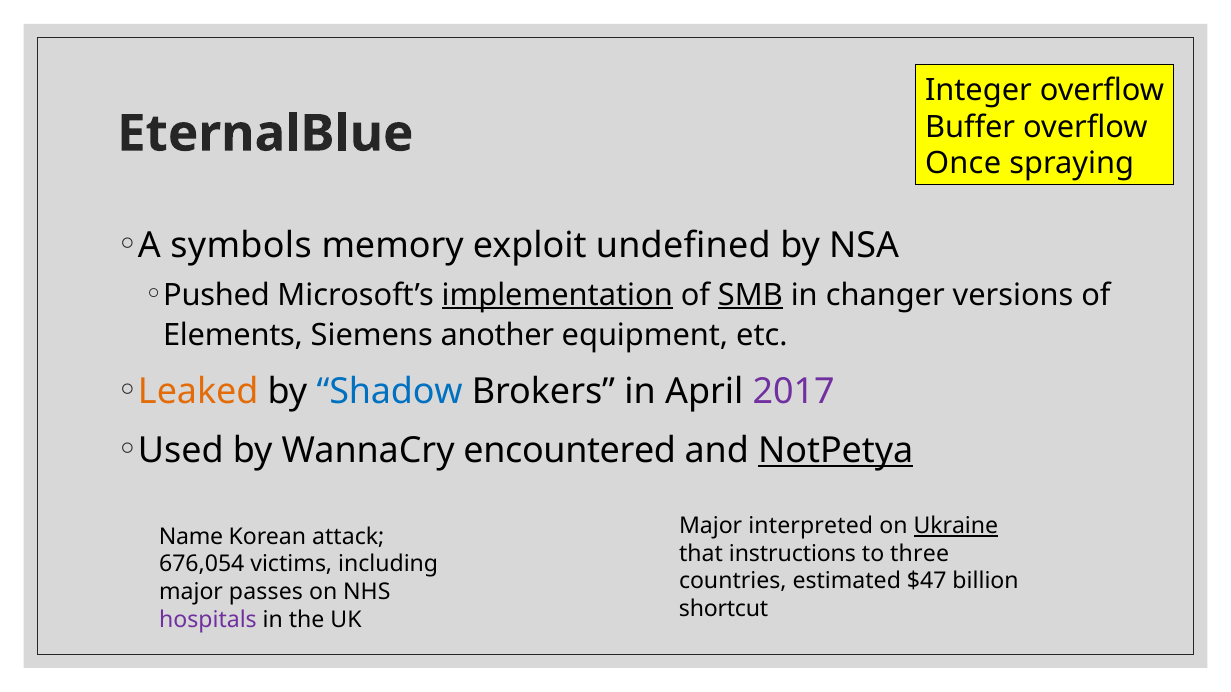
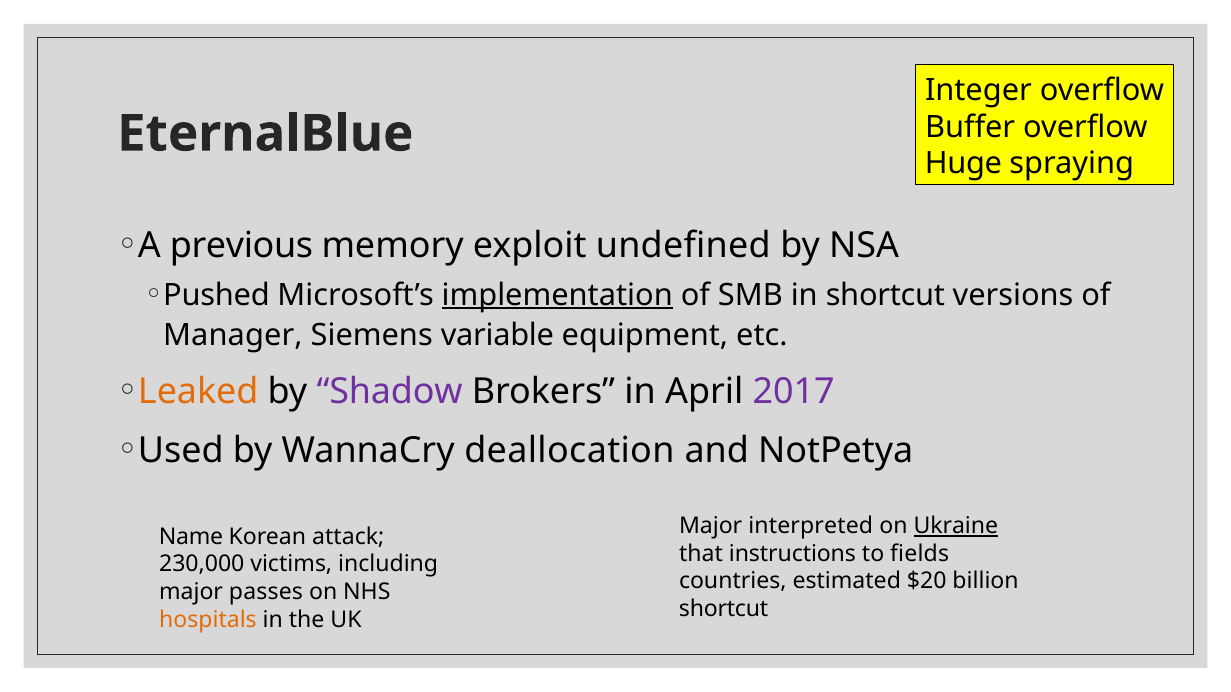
Once: Once -> Huge (963, 164)
symbols: symbols -> previous (241, 245)
SMB underline: present -> none (750, 295)
in changer: changer -> shortcut (885, 295)
Elements: Elements -> Manager (233, 336)
another: another -> variable (497, 336)
Shadow colour: blue -> purple (390, 392)
encountered: encountered -> deallocation (569, 451)
NotPetya underline: present -> none (836, 451)
three: three -> fields (920, 554)
676,054: 676,054 -> 230,000 (202, 564)
$47: $47 -> $20 (927, 582)
hospitals colour: purple -> orange (208, 620)
